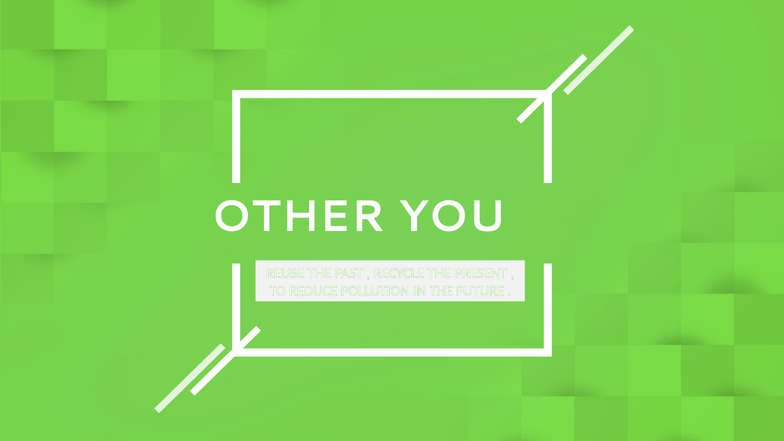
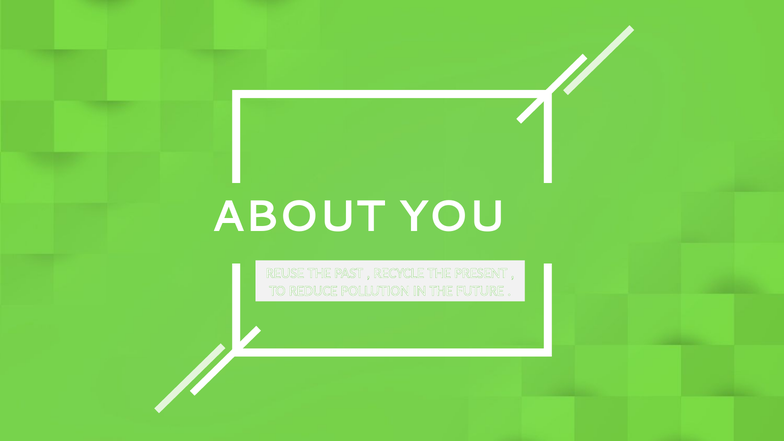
OTHER: OTHER -> ABOUT (298, 217)
